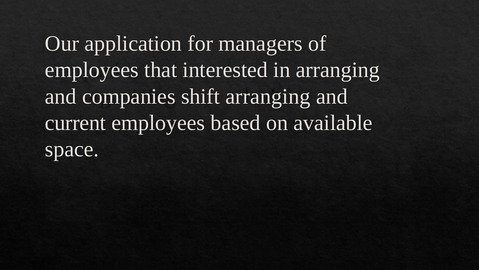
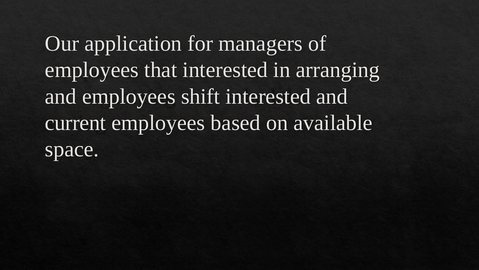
and companies: companies -> employees (129, 96)
shift arranging: arranging -> interested (268, 96)
